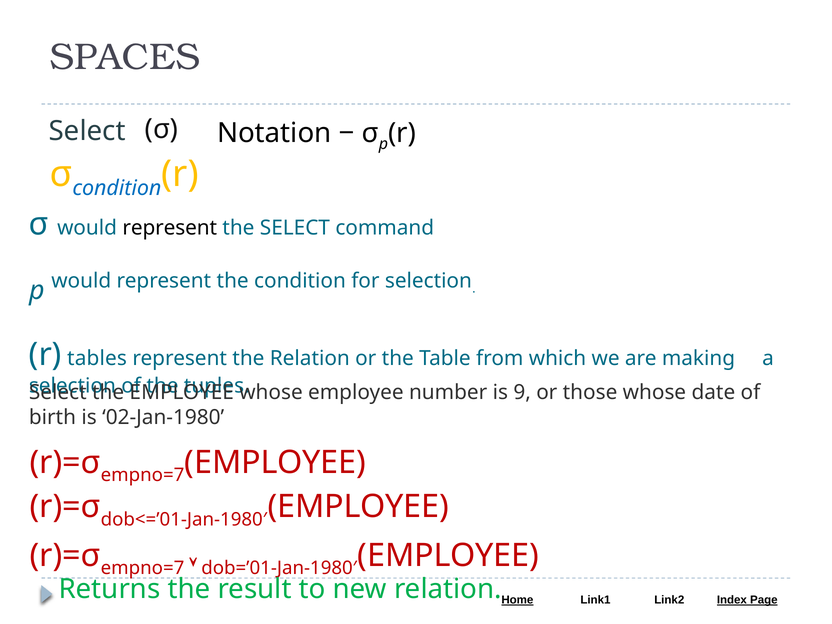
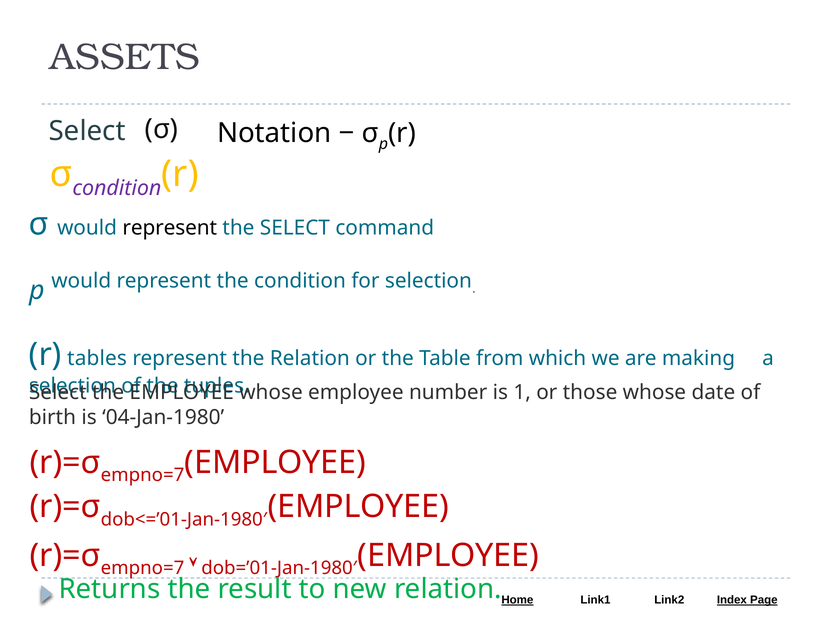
SPACES: SPACES -> ASSETS (125, 57)
condition colour: blue -> purple (117, 188)
9: 9 -> 1 (522, 392)
02-Jan-1980: 02-Jan-1980 -> 04-Jan-1980 (163, 417)
